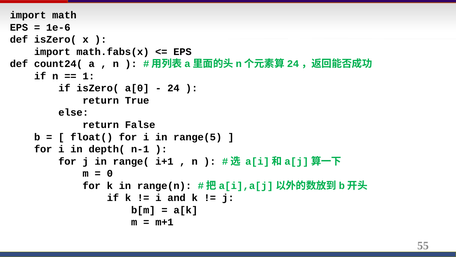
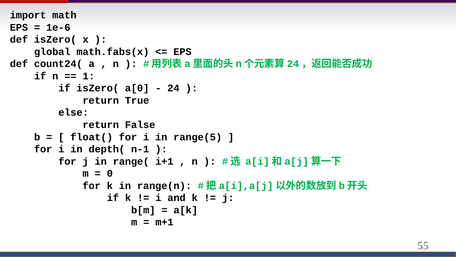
import: import -> global (52, 52)
